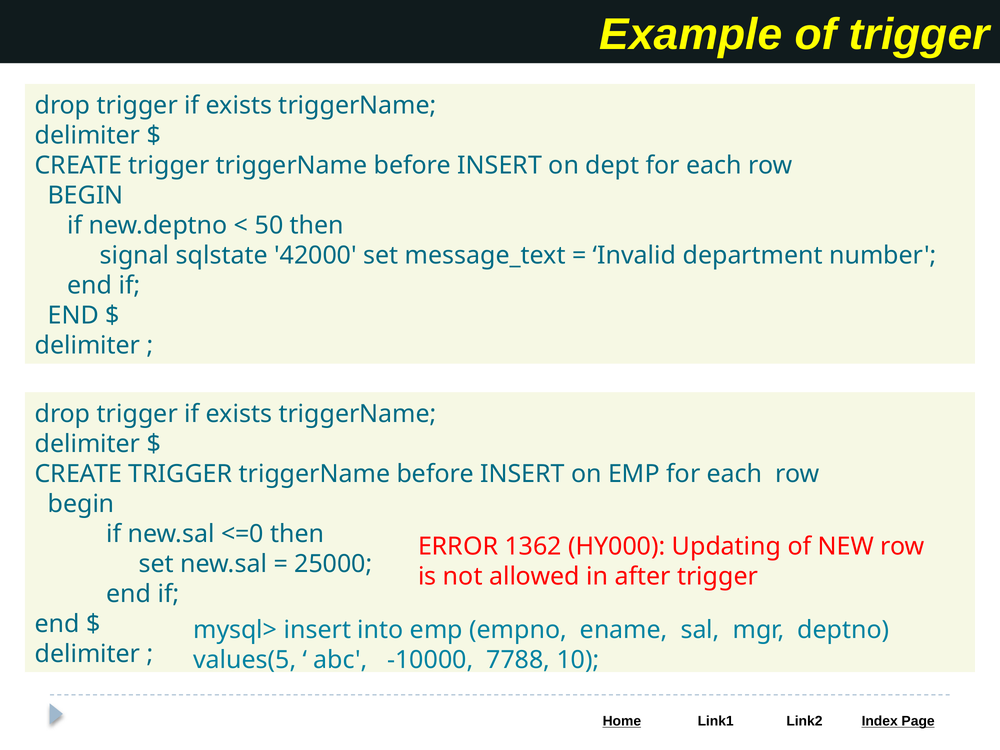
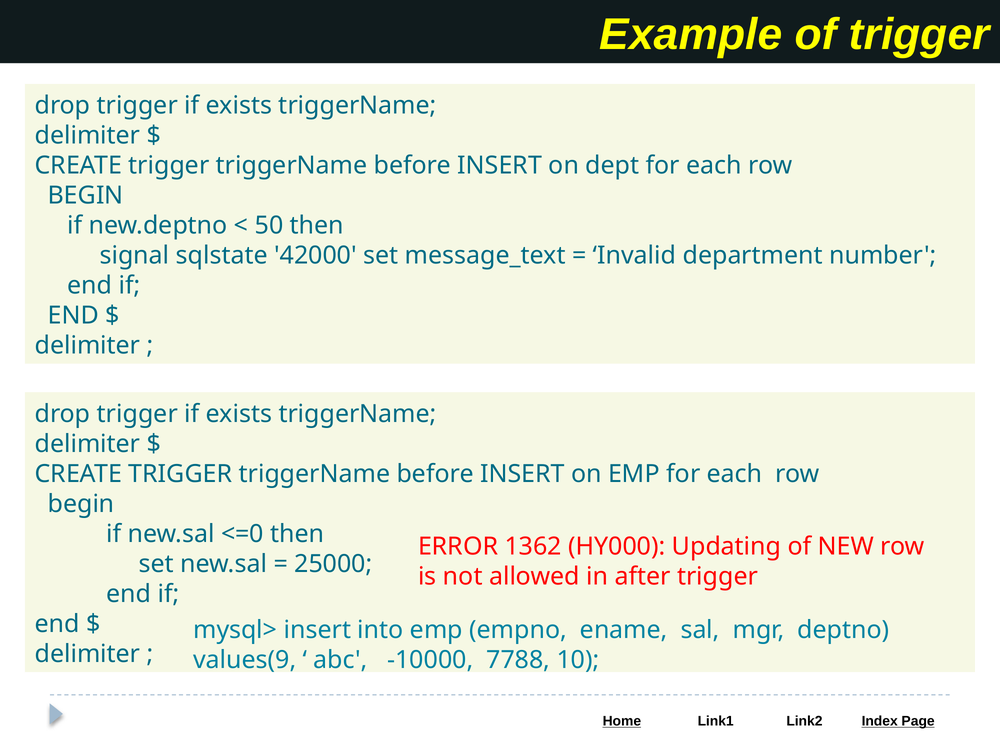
values(5: values(5 -> values(9 (245, 660)
